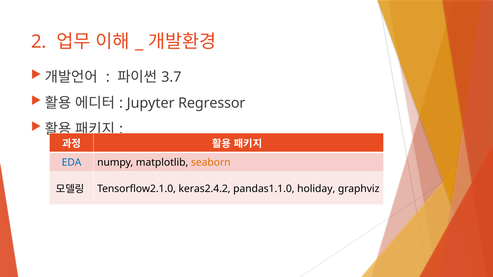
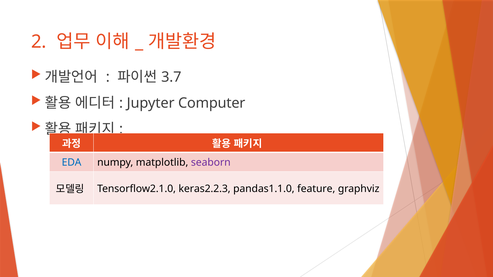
Regressor: Regressor -> Computer (212, 103)
seaborn colour: orange -> purple (211, 163)
keras2.4.2: keras2.4.2 -> keras2.2.3 (205, 189)
holiday: holiday -> feature (316, 189)
